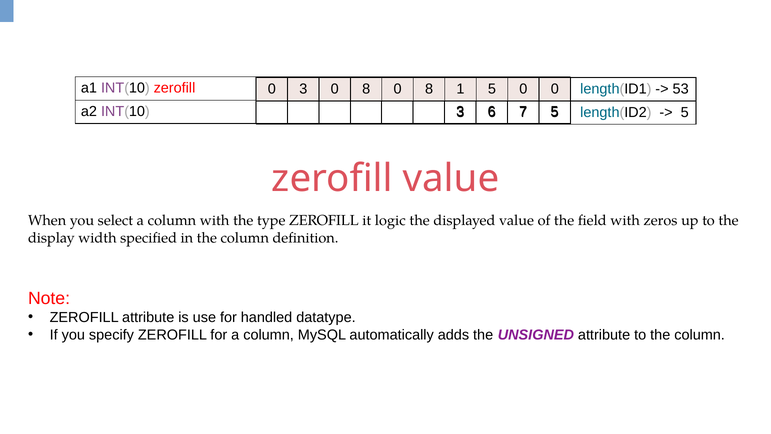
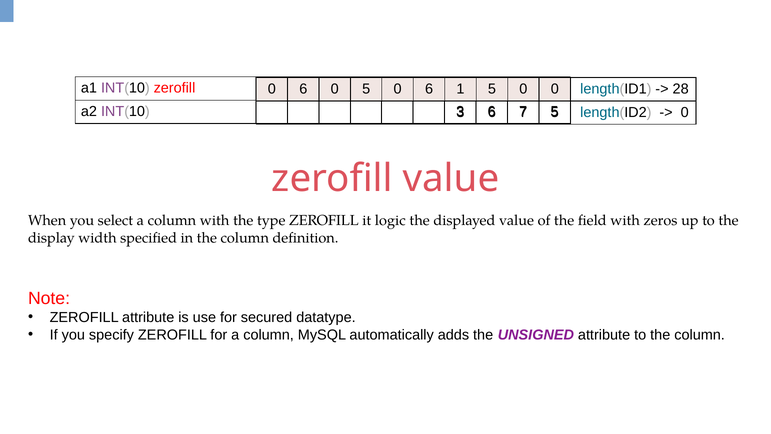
3: 3 -> 6 (303, 89)
8: 8 -> 5 (366, 89)
8: 8 -> 6 (429, 89)
53: 53 -> 28 (681, 89)
5: 5 -> 0 (685, 112)
handled: handled -> secured (267, 317)
